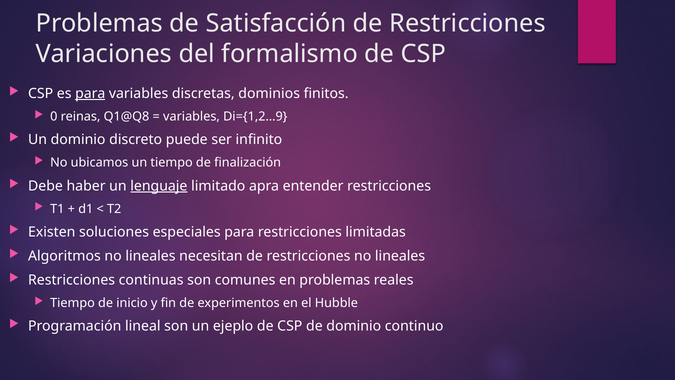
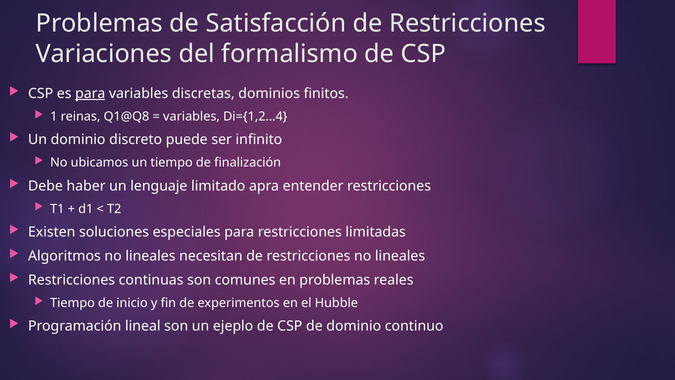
0: 0 -> 1 (54, 116)
Di={1,2…9: Di={1,2…9 -> Di={1,2…4 (255, 116)
lenguaje underline: present -> none (159, 186)
